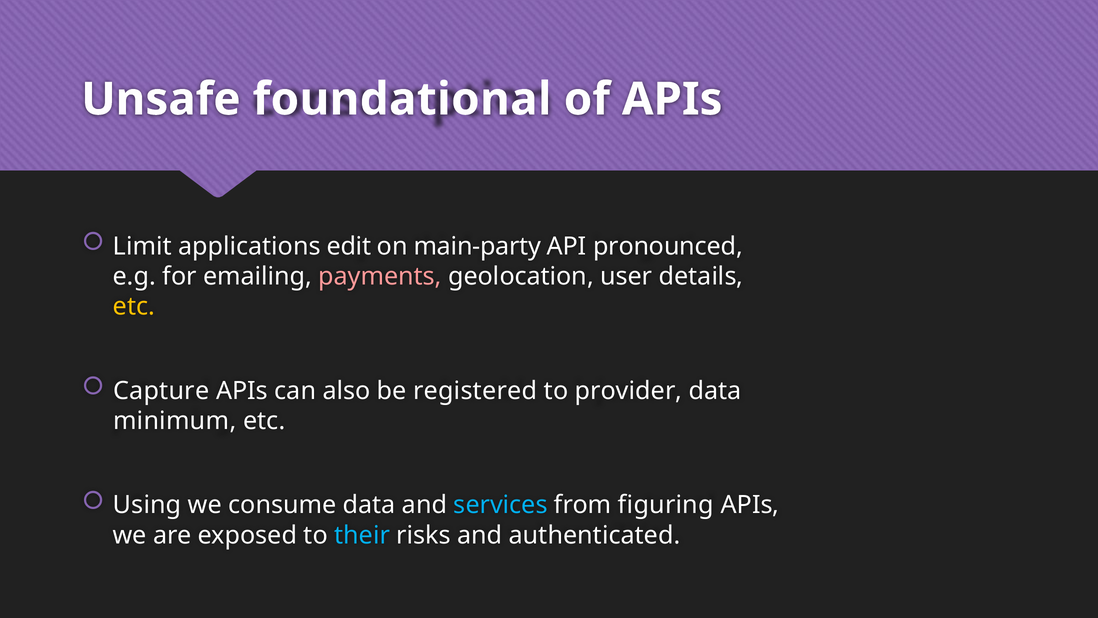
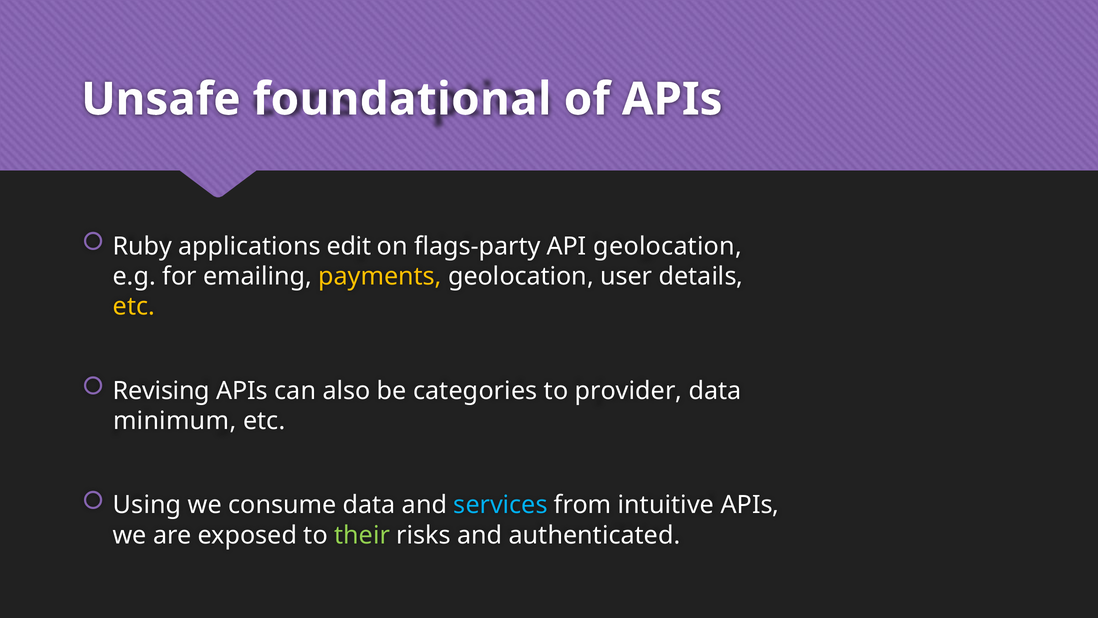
Limit: Limit -> Ruby (142, 246)
main-party: main-party -> flags-party (477, 246)
API pronounced: pronounced -> geolocation (668, 246)
payments colour: pink -> yellow (380, 276)
Capture: Capture -> Revising (161, 390)
registered: registered -> categories (475, 390)
figuring: figuring -> intuitive (666, 505)
their colour: light blue -> light green (362, 535)
